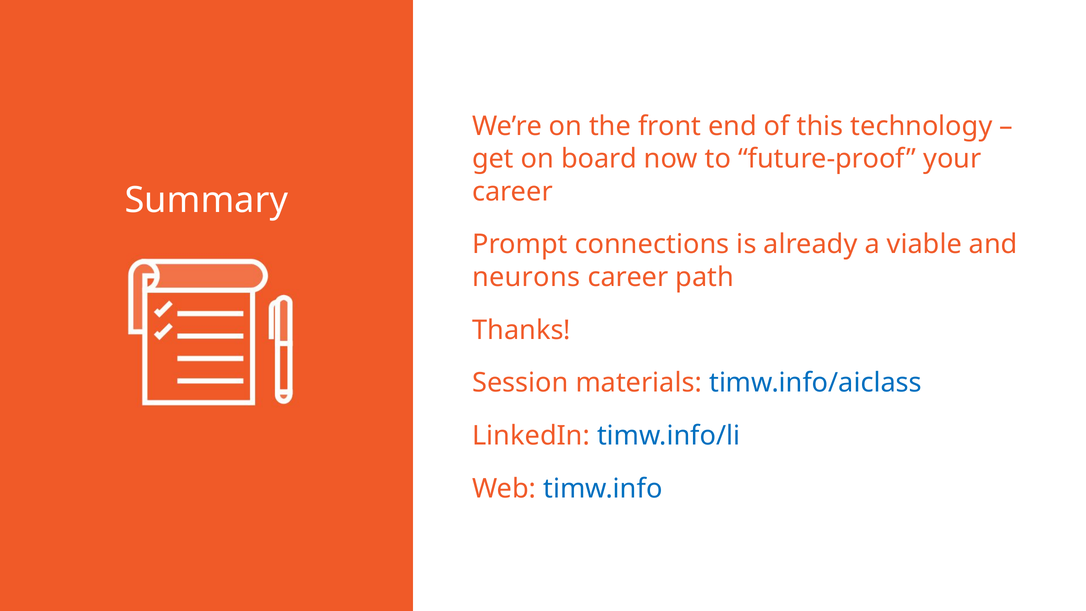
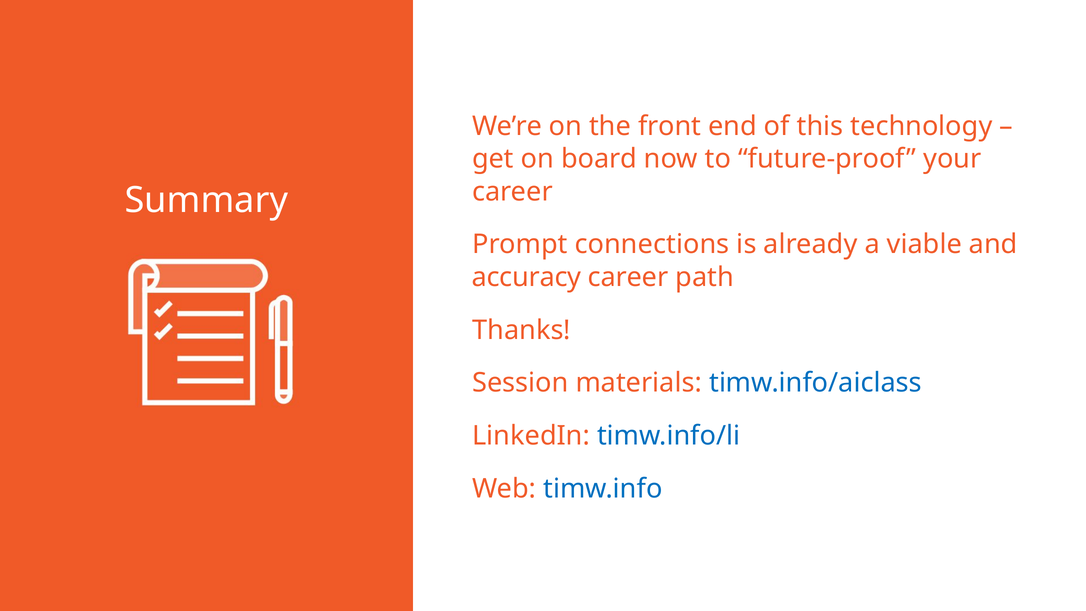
neurons: neurons -> accuracy (527, 277)
